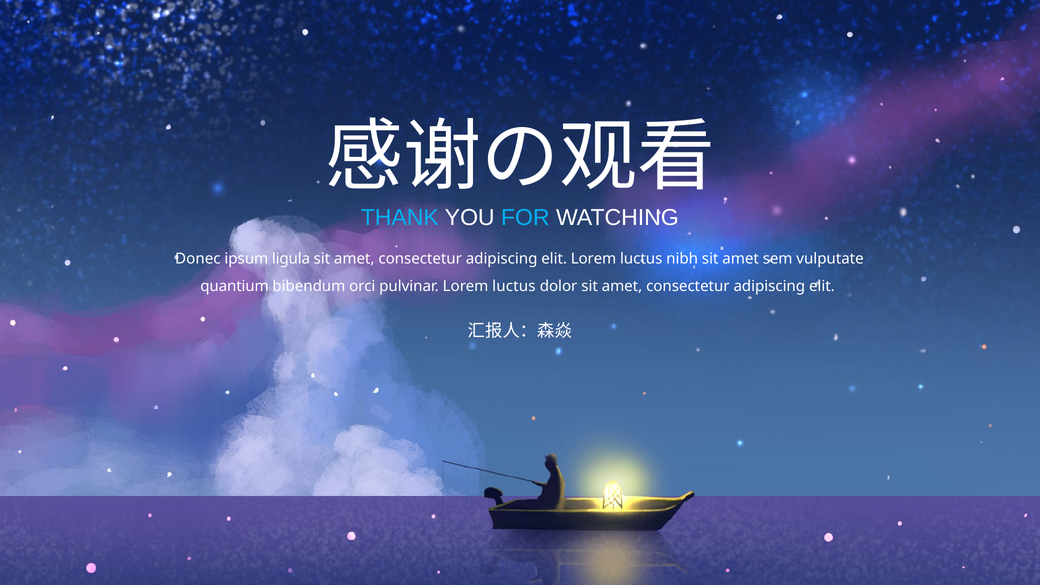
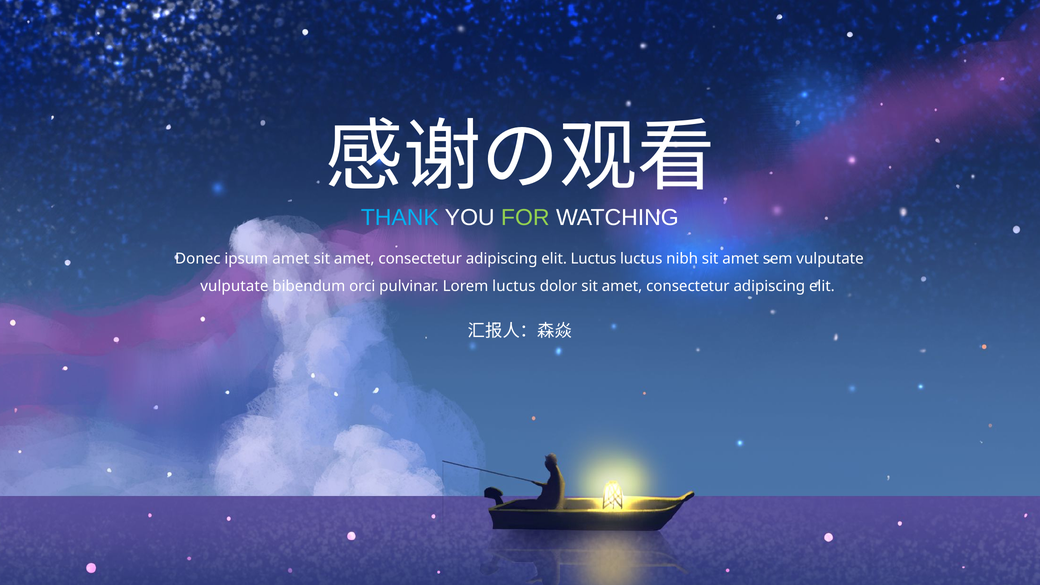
FOR colour: light blue -> light green (525, 218)
ipsum ligula: ligula -> amet (291, 259)
elit Lorem: Lorem -> Luctus (594, 259)
quantium: quantium -> vulputate (234, 286)
